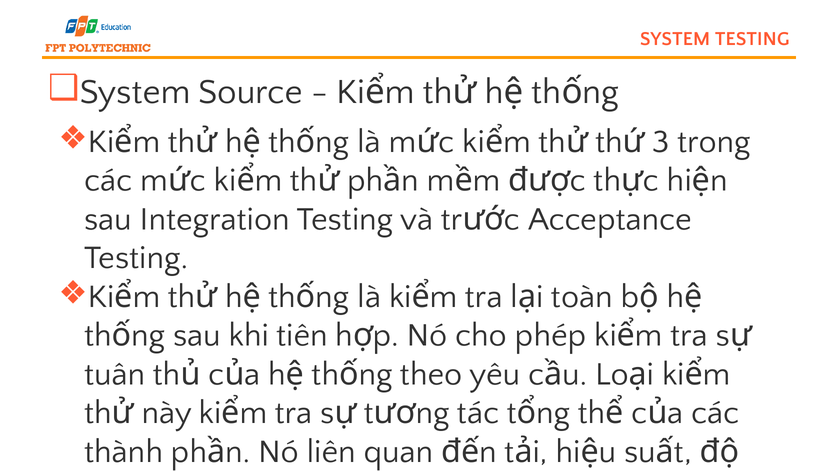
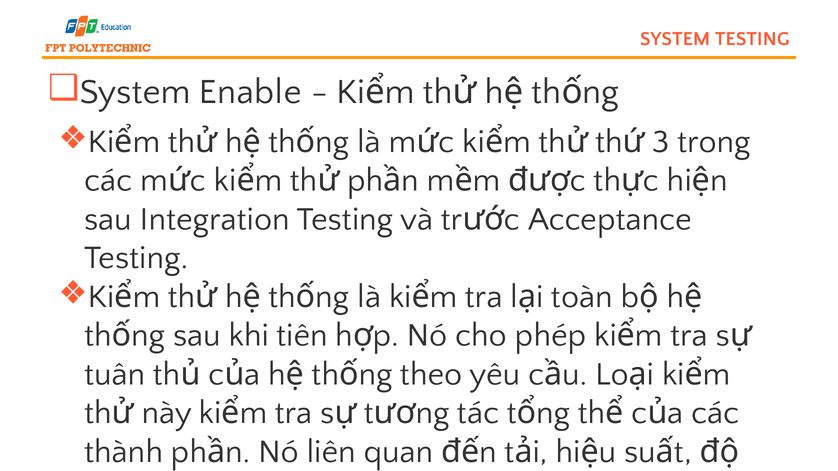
Source: Source -> Enable (250, 92)
